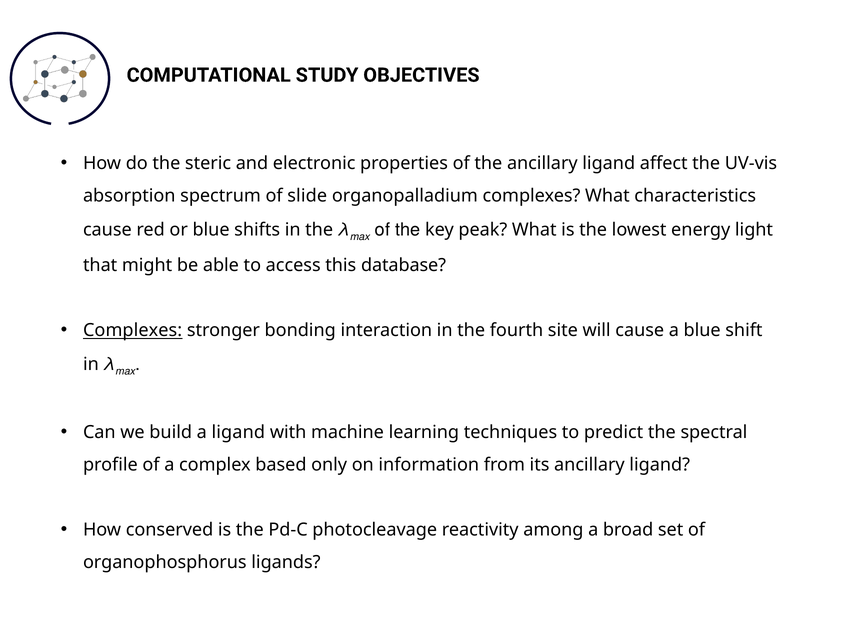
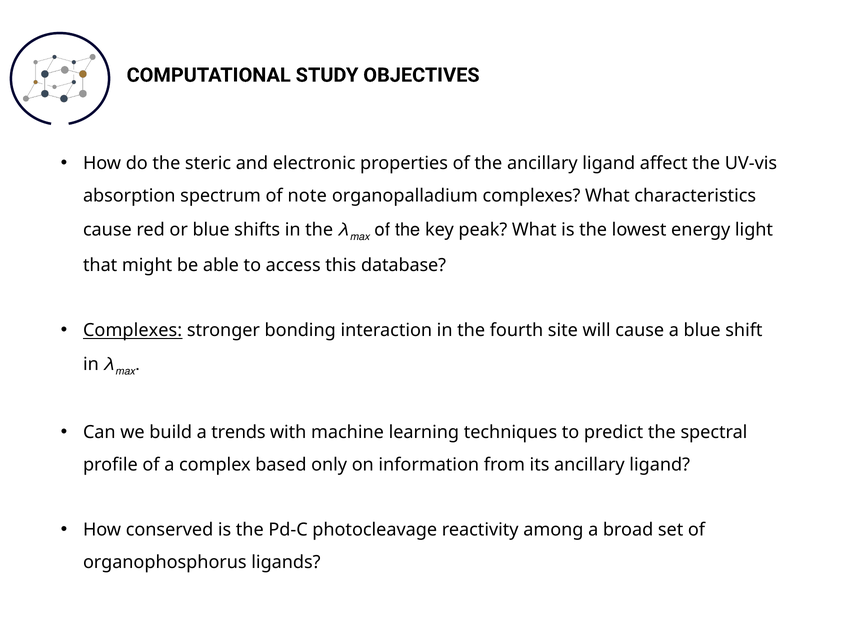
slide: slide -> note (307, 196)
a ligand: ligand -> trends (238, 433)
